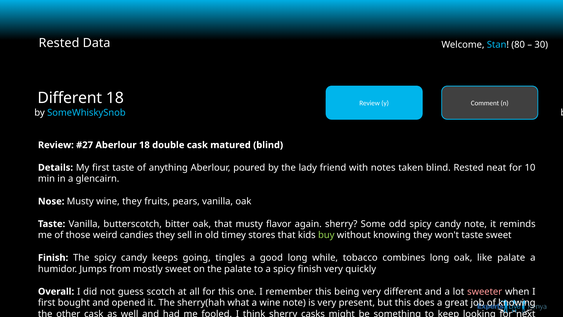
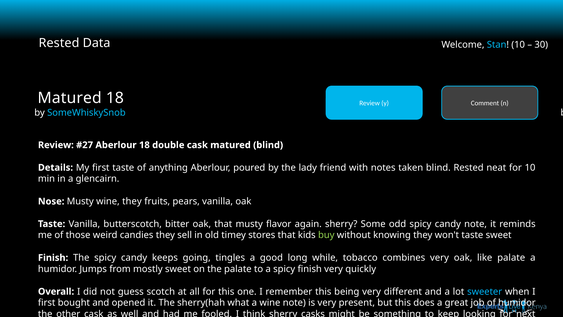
Stan 80: 80 -> 10 (518, 45)
Different: Different -> Matured (70, 98)
combines long: long -> very (439, 258)
sweeter colour: pink -> light blue (485, 291)
of knowing: knowing -> humidor (517, 303)
